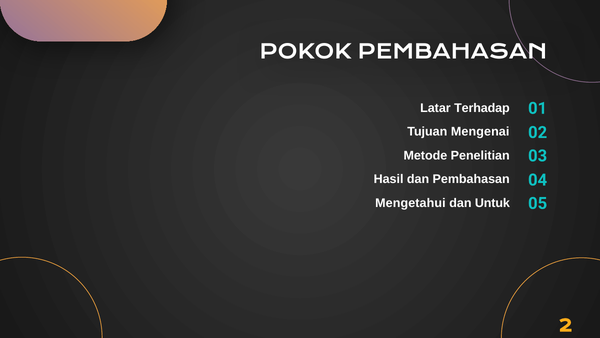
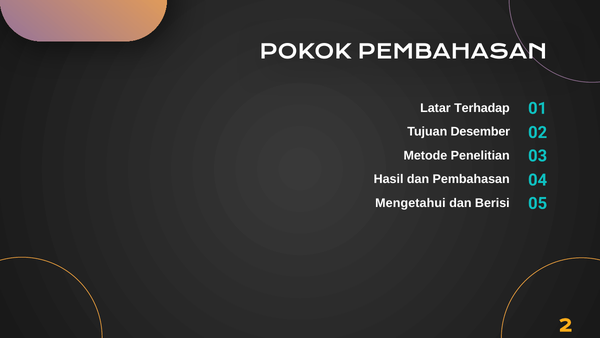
Mengenai: Mengenai -> Desember (480, 131)
Untuk: Untuk -> Berisi (492, 203)
